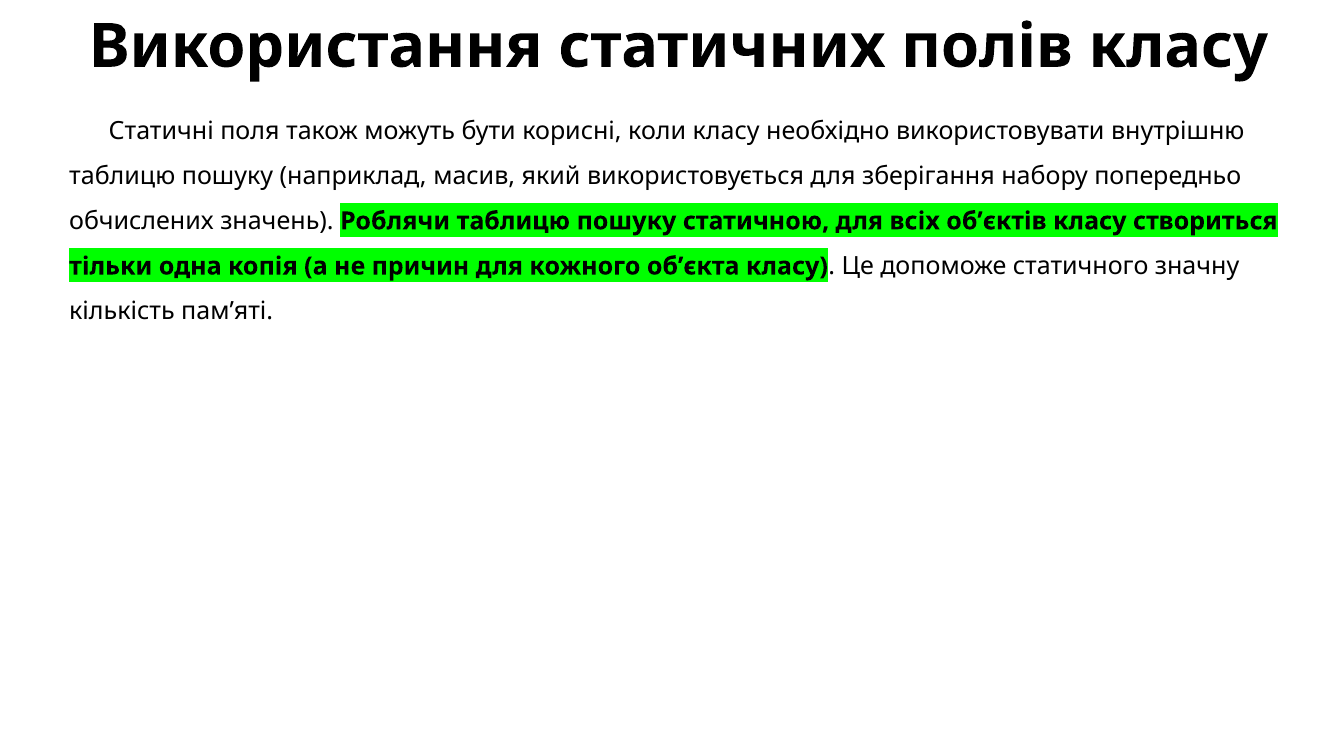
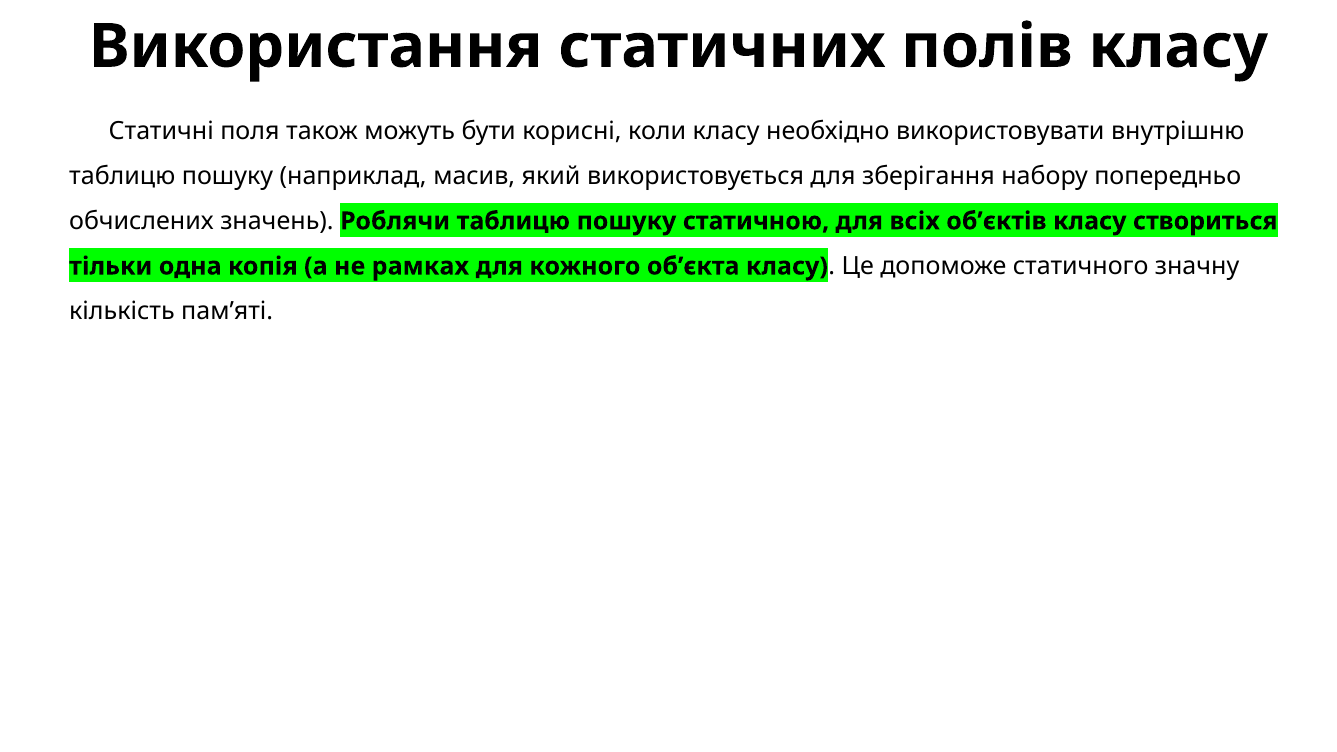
причин: причин -> рамках (420, 266)
